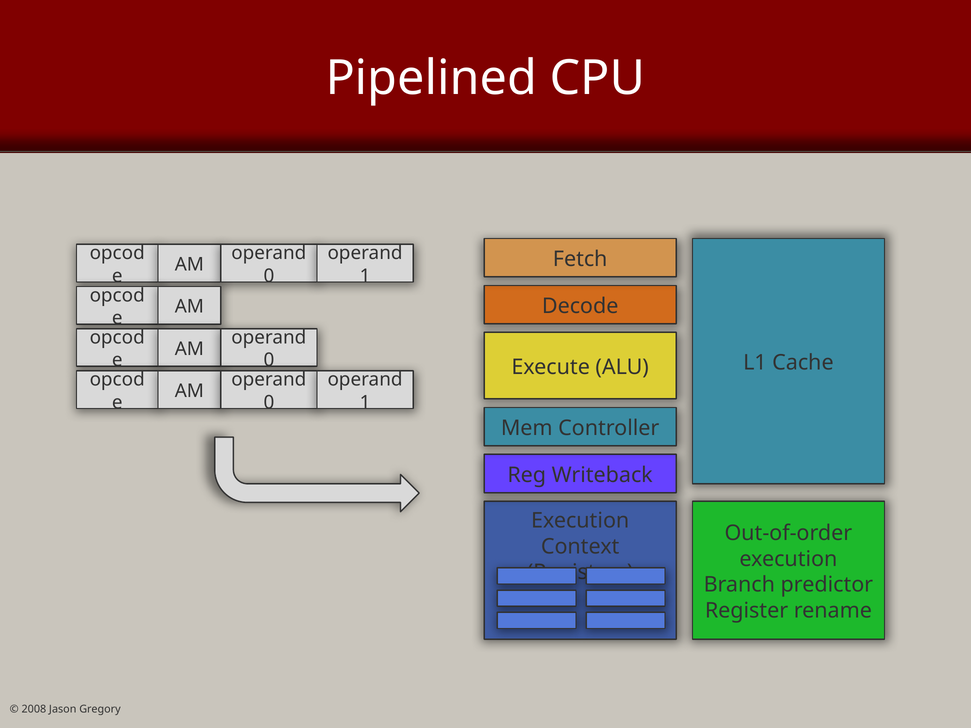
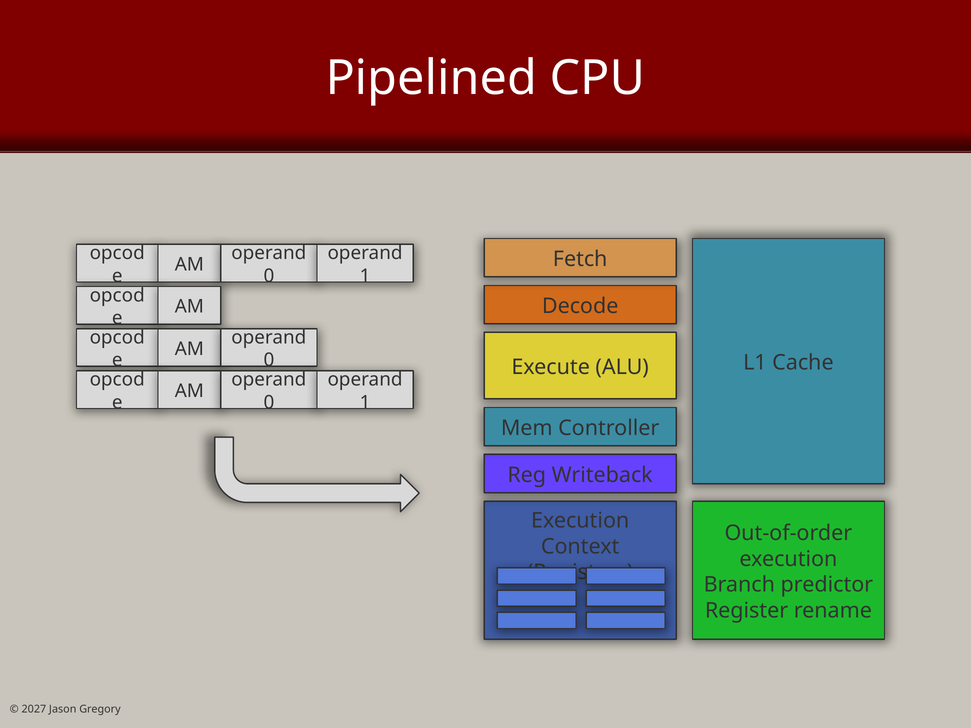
2008: 2008 -> 2027 (34, 709)
